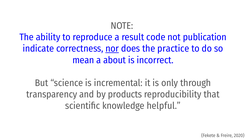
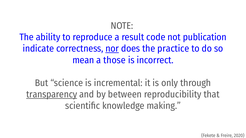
about: about -> those (114, 60)
transparency underline: none -> present (52, 95)
products: products -> between (125, 95)
helpful: helpful -> making (164, 106)
